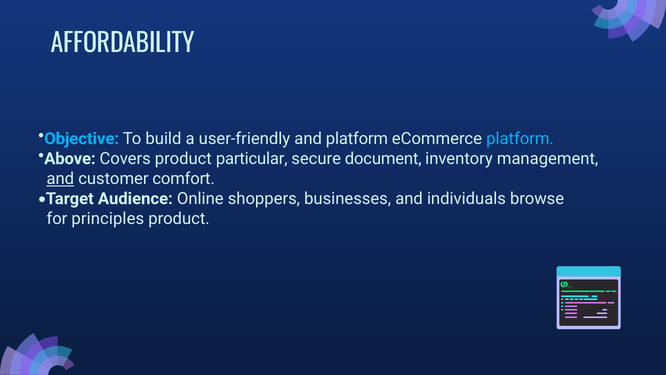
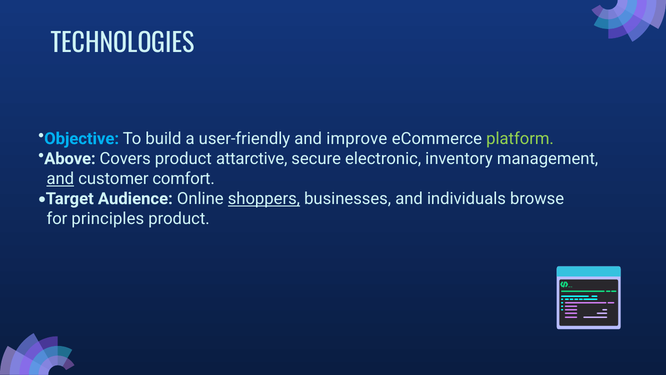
AFFORDABILITY: AFFORDABILITY -> TECHNOLOGIES (123, 43)
and platform: platform -> improve (357, 139)
platform colour: light blue -> light green (520, 139)
particular: particular -> attarctive (252, 158)
document: document -> electronic (383, 158)
shoppers underline: none -> present (264, 198)
